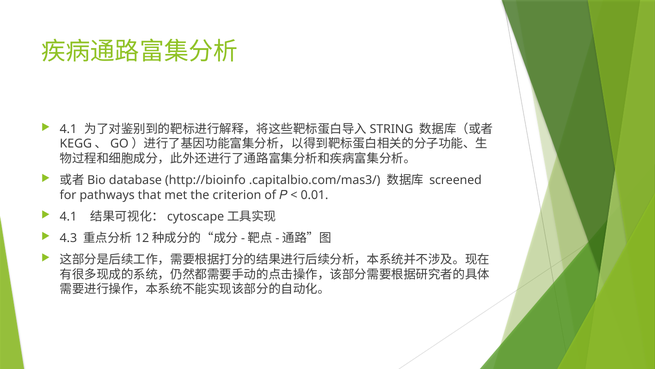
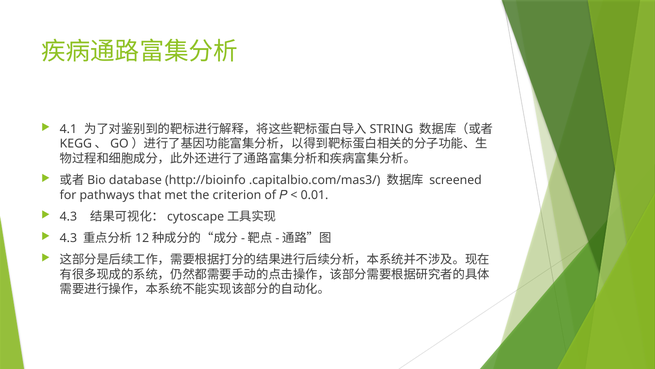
4.1: 4.1 -> 4.3 (68, 216)
